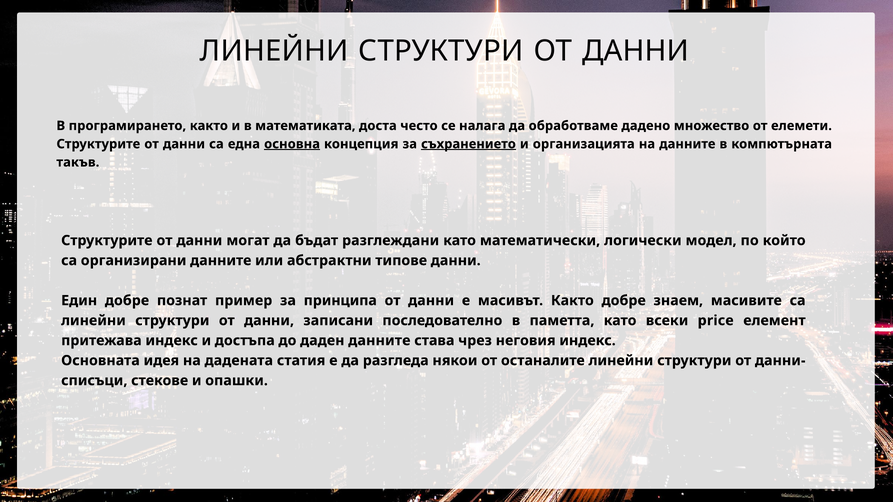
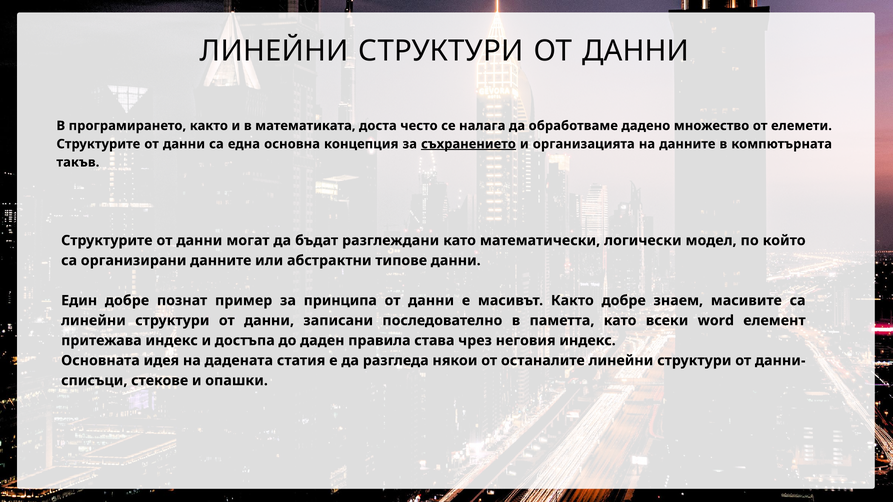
основна underline: present -> none (292, 144)
price: price -> word (716, 321)
даден данните: данните -> правила (379, 341)
